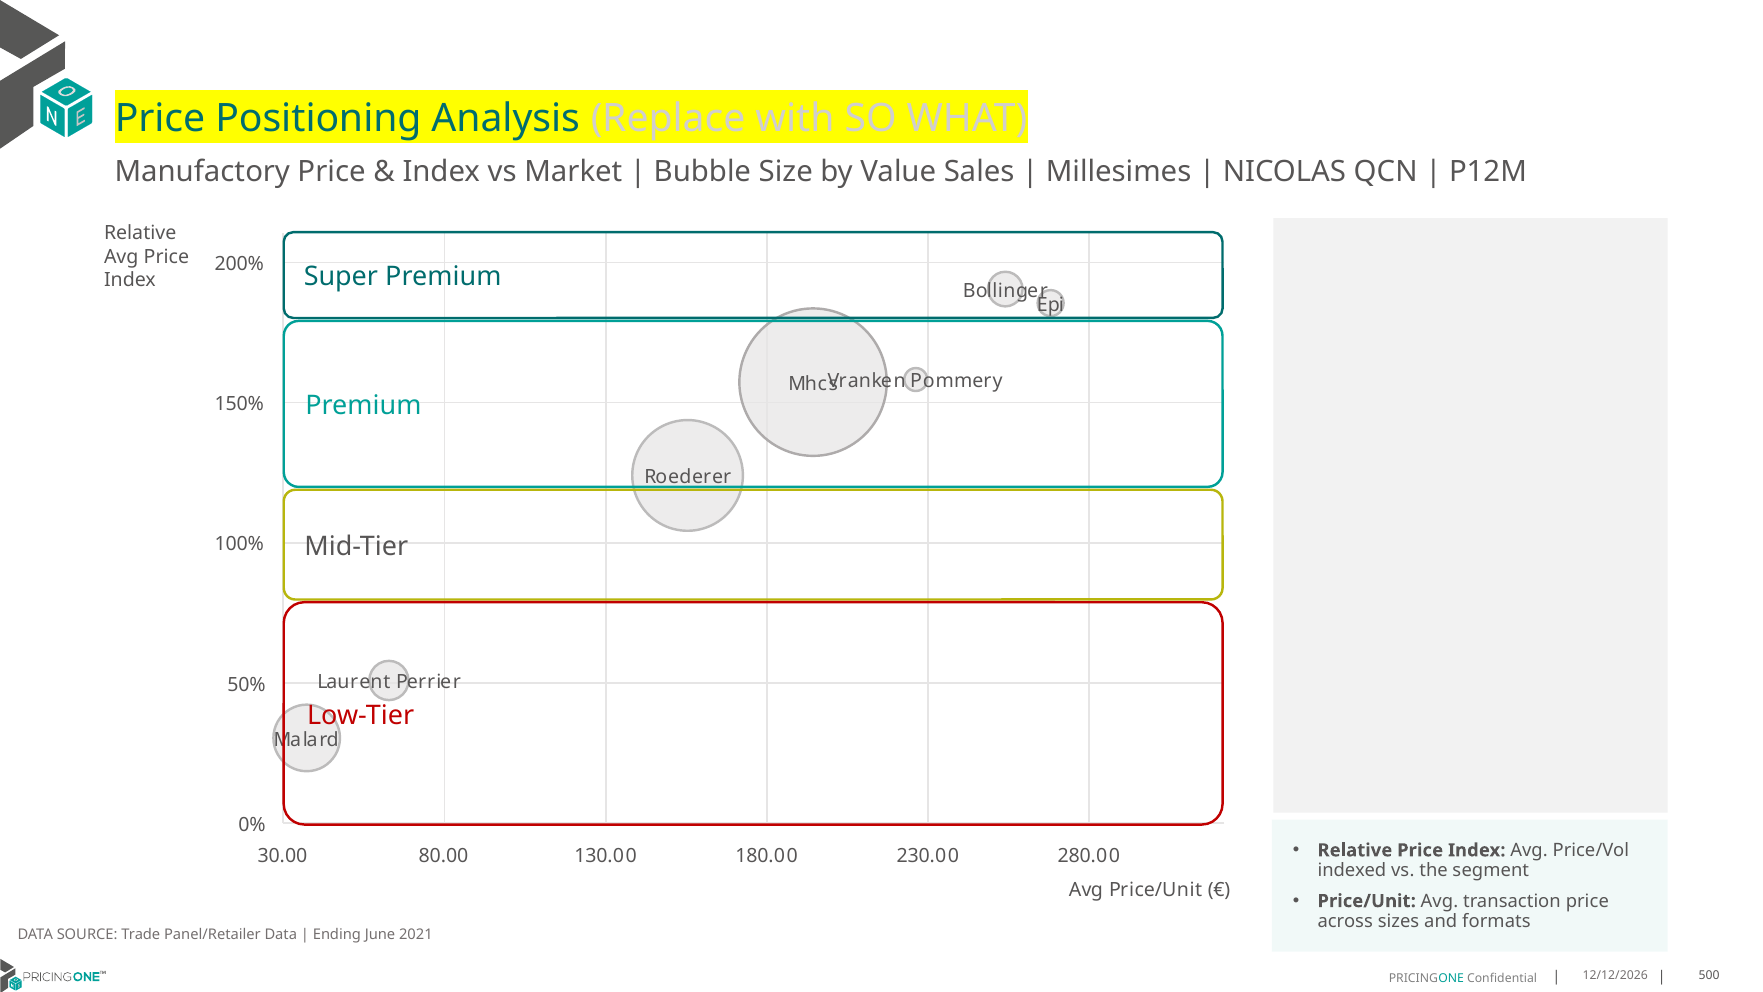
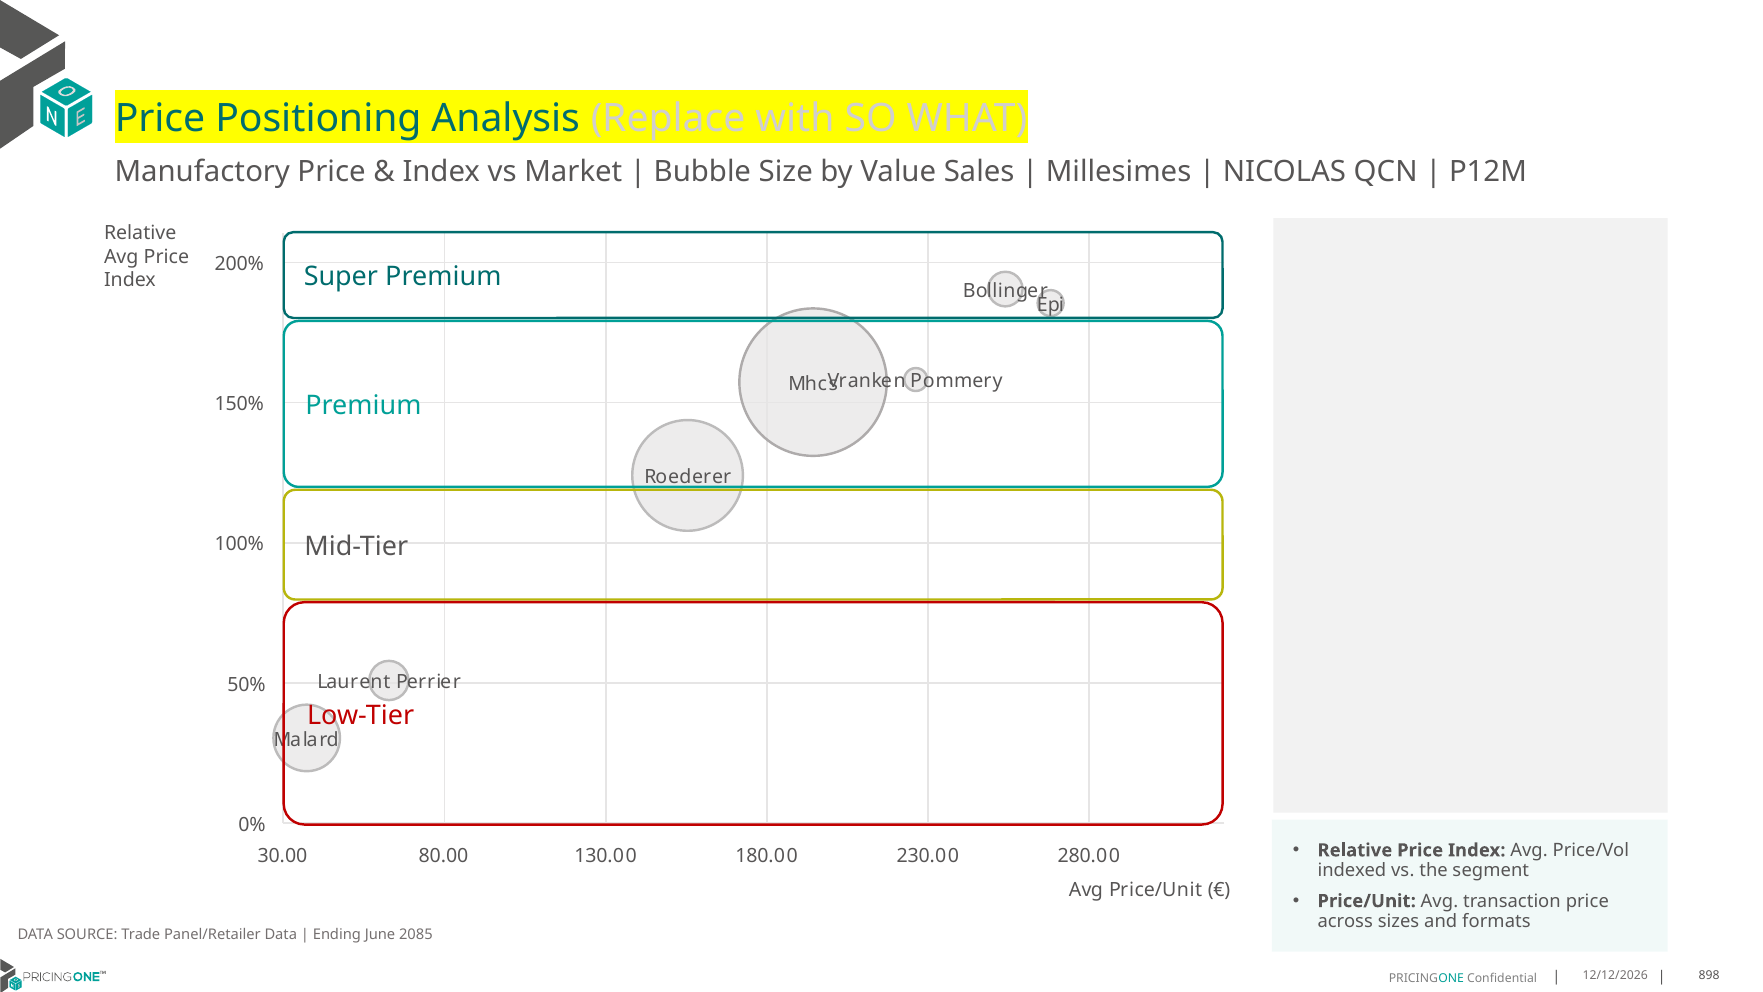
2021: 2021 -> 2085 (416, 934)
500: 500 -> 898 (1709, 975)
